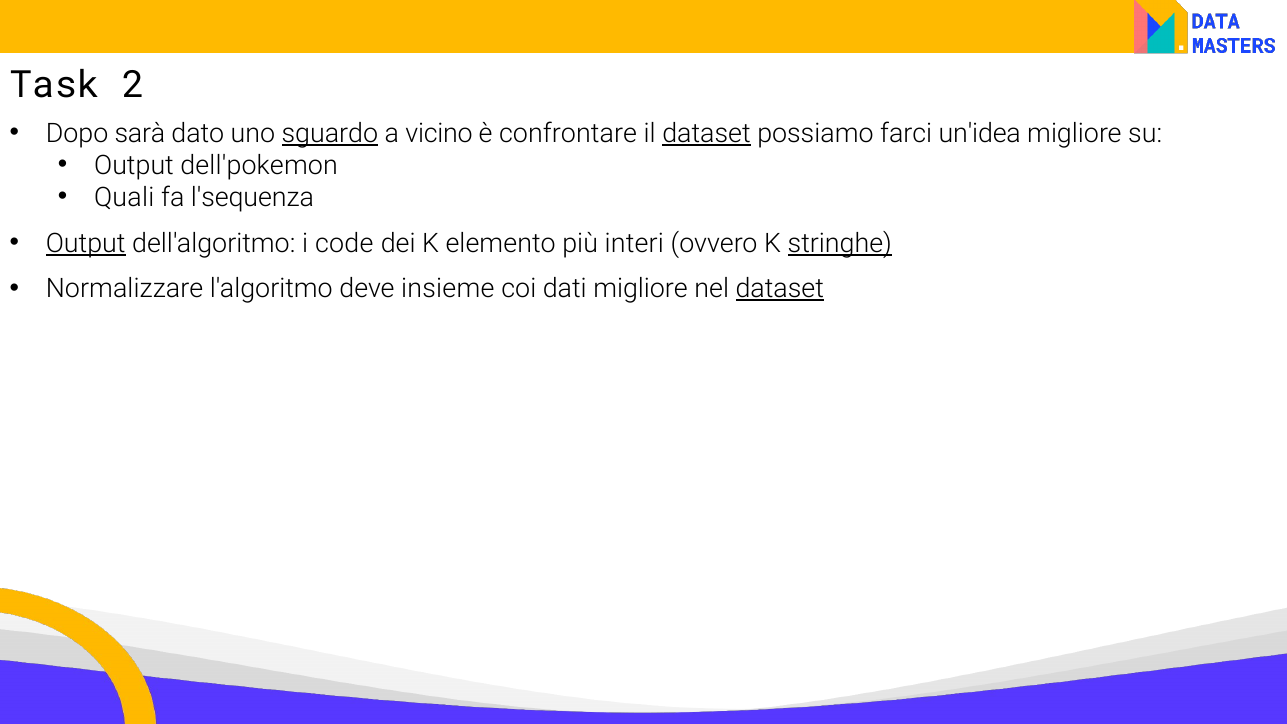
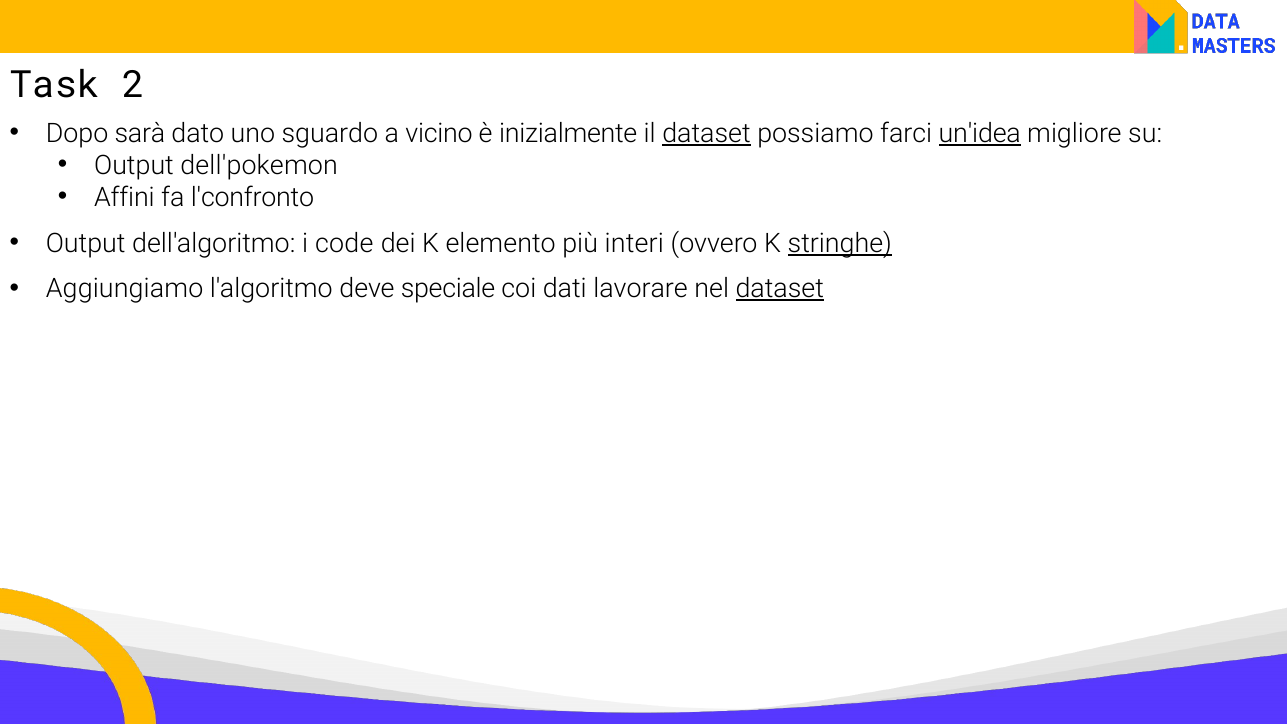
sguardo underline: present -> none (330, 133)
confrontare: confrontare -> inizialmente (568, 133)
un'idea underline: none -> present (980, 133)
Quali: Quali -> Affini (124, 198)
l'sequenza: l'sequenza -> l'confronto (252, 198)
Output underline: present -> none (86, 243)
Normalizzare: Normalizzare -> Aggiungiamo (125, 289)
insieme: insieme -> speciale (448, 289)
dati migliore: migliore -> lavorare (641, 289)
